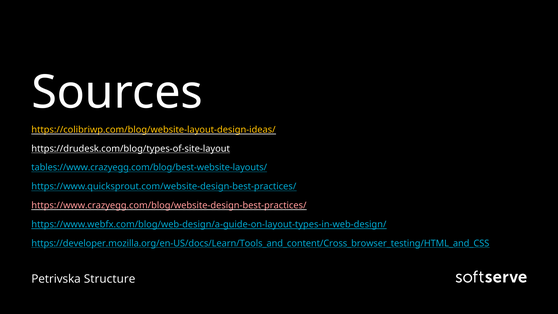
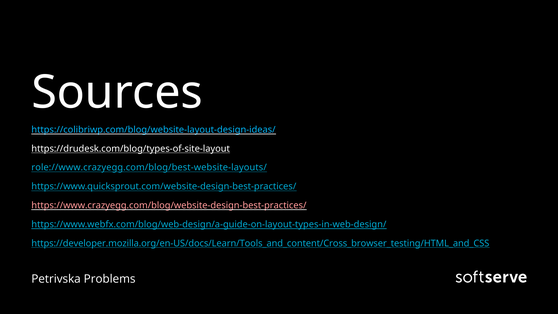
https://colibriwp.com/blog/website-layout-design-ideas/ colour: yellow -> light blue (154, 130)
tables://www.crazyegg.com/blog/best-website-layouts/: tables://www.crazyegg.com/blog/best-website-layouts/ -> role://www.crazyegg.com/blog/best-website-layouts/ (149, 168)
Structure: Structure -> Problems (110, 279)
